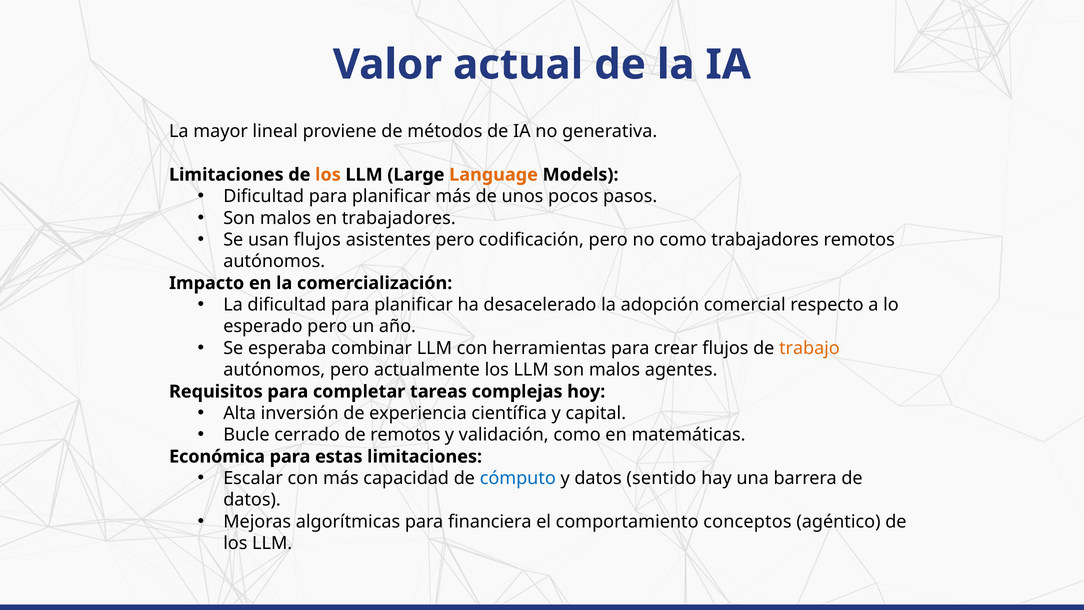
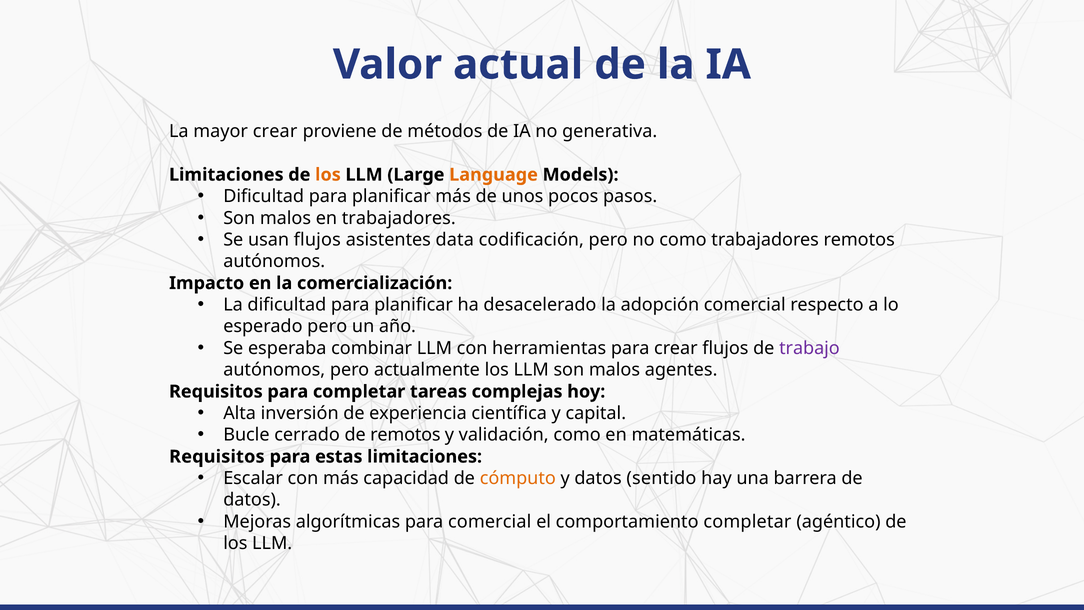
mayor lineal: lineal -> crear (275, 131)
asistentes pero: pero -> data (455, 240)
trabajo colour: orange -> purple (809, 348)
Económica: Económica -> Requisitos (217, 456)
cómputo colour: blue -> orange (518, 478)
para financiera: financiera -> comercial (490, 522)
comportamiento conceptos: conceptos -> completar (747, 522)
